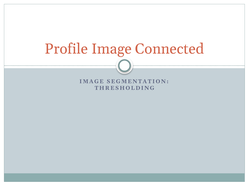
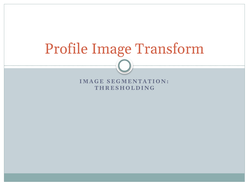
Connected: Connected -> Transform (170, 49)
